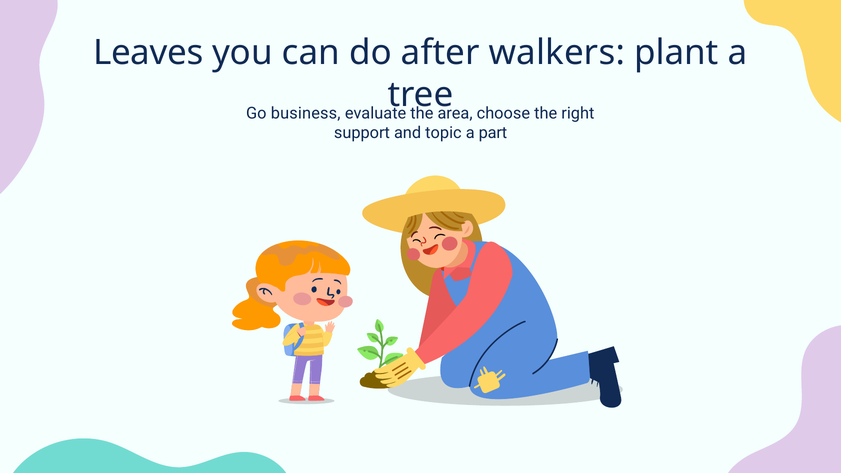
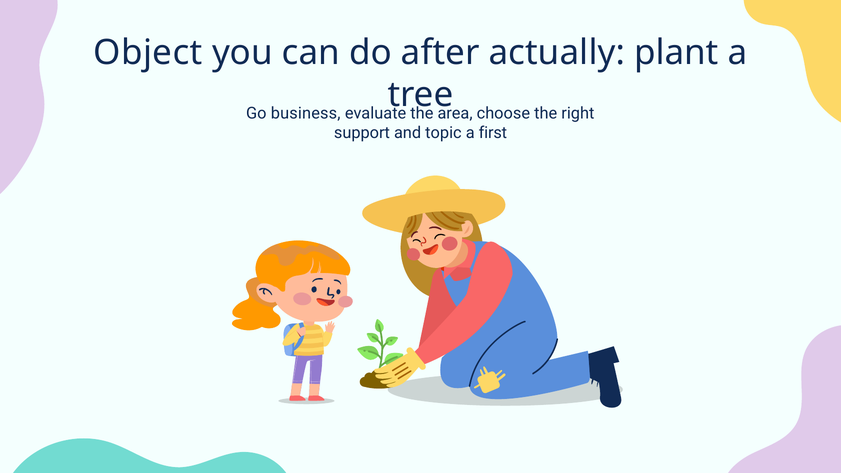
Leaves: Leaves -> Object (148, 53)
walkers: walkers -> actually (557, 53)
part: part -> first (493, 133)
